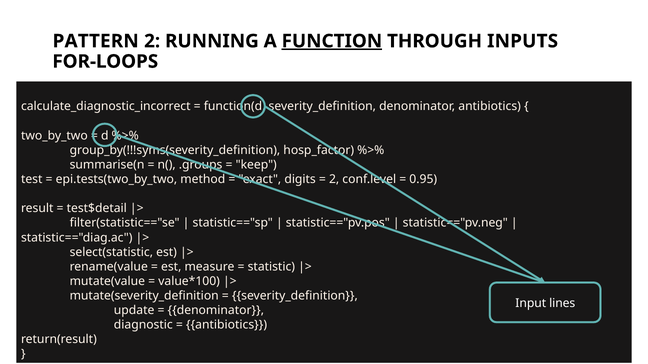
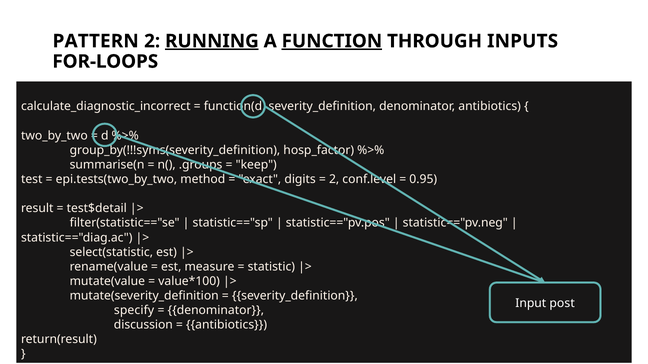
RUNNING underline: none -> present (212, 41)
lines: lines -> post (562, 304)
update: update -> specify (134, 311)
diagnostic: diagnostic -> discussion (143, 325)
